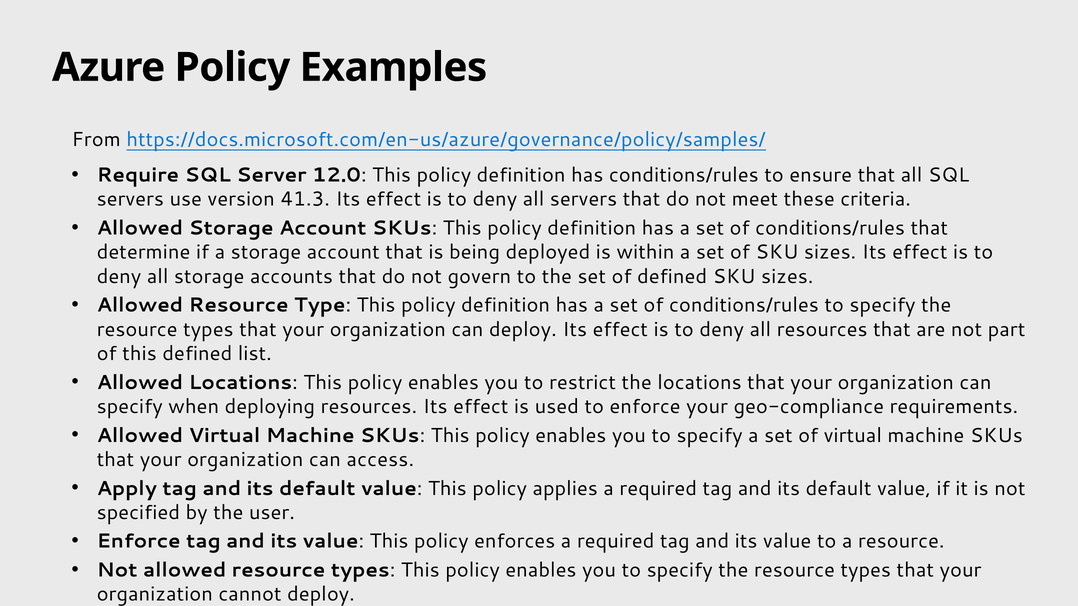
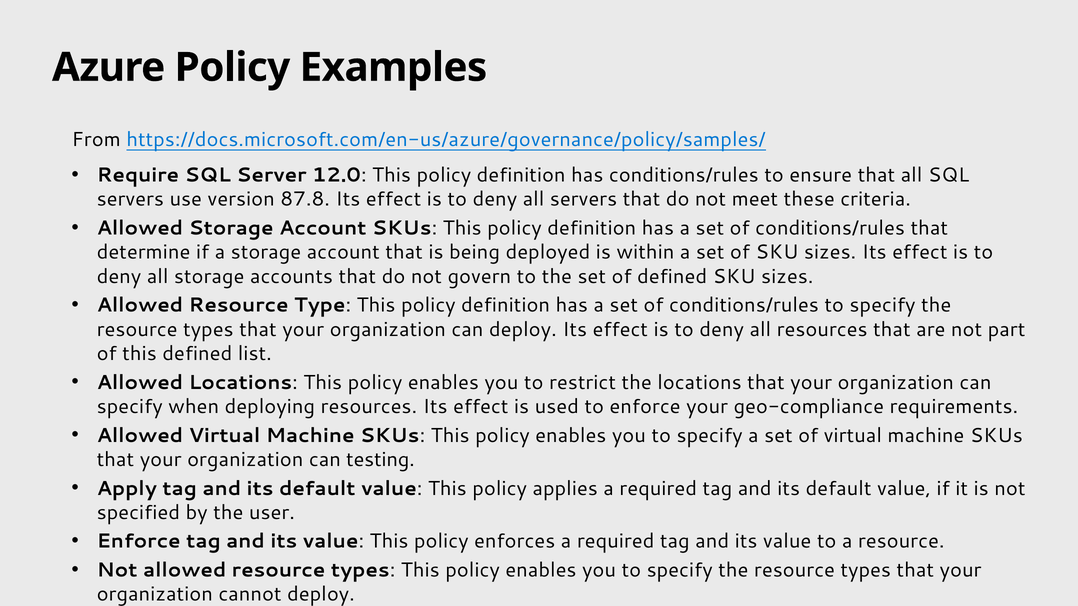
41.3: 41.3 -> 87.8 (305, 199)
access: access -> testing (380, 460)
